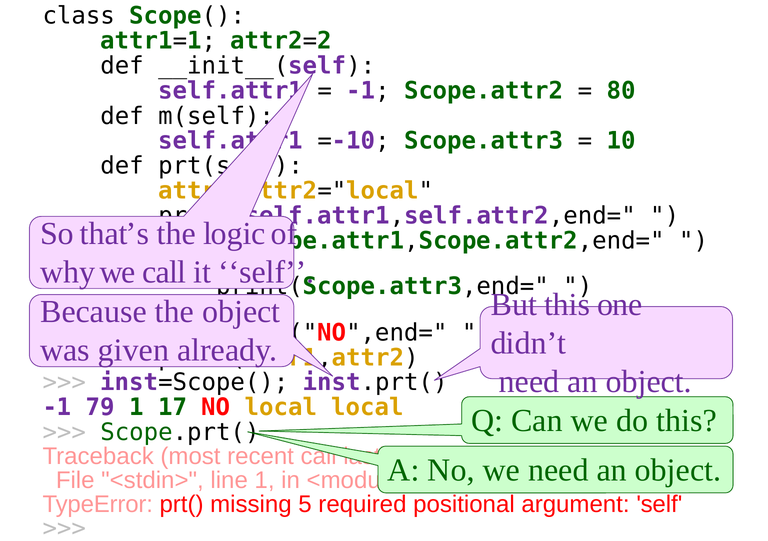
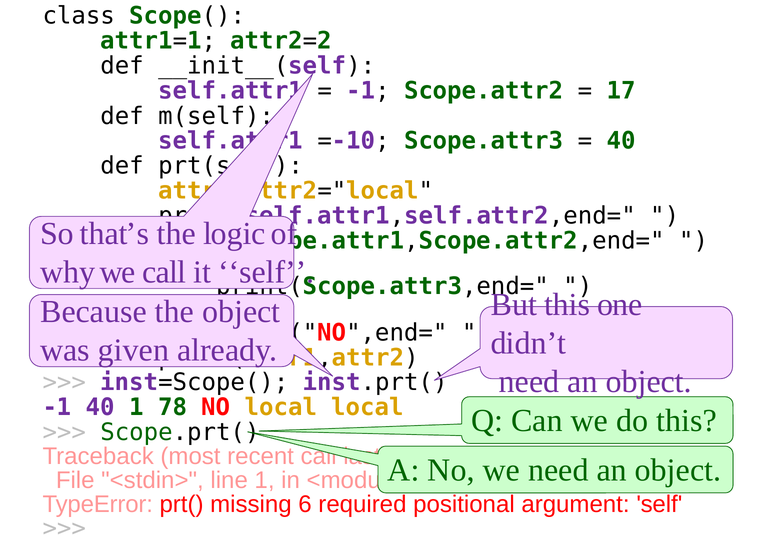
80: 80 -> 17 (621, 91)
10: 10 -> 40 (621, 141)
-1 79: 79 -> 40 (100, 407)
17: 17 -> 78 (173, 407)
5: 5 -> 6 (305, 504)
